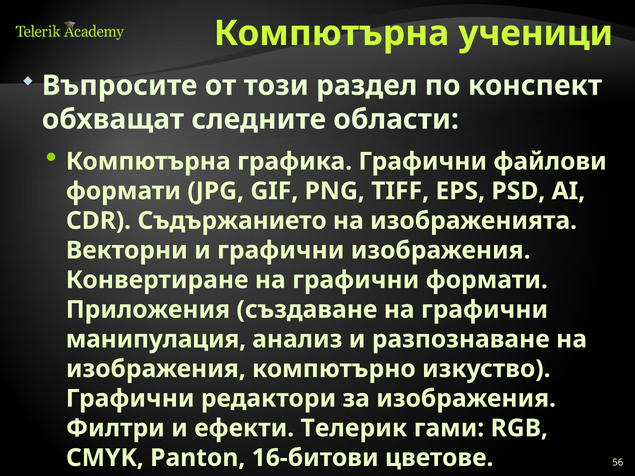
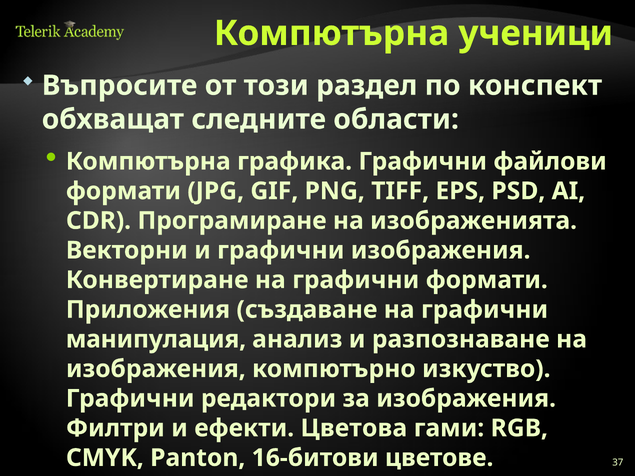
Съдържанието: Съдържанието -> Програмиране (232, 221)
Телерик: Телерик -> Цветова (354, 428)
56: 56 -> 37 (618, 463)
